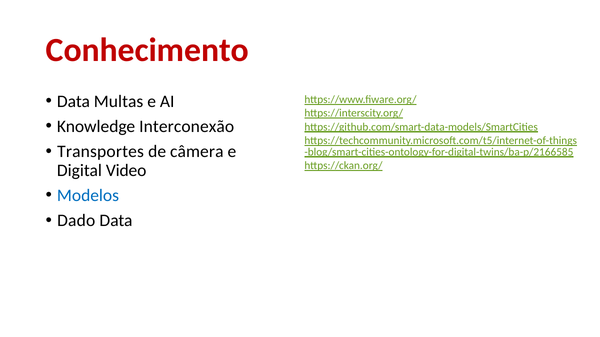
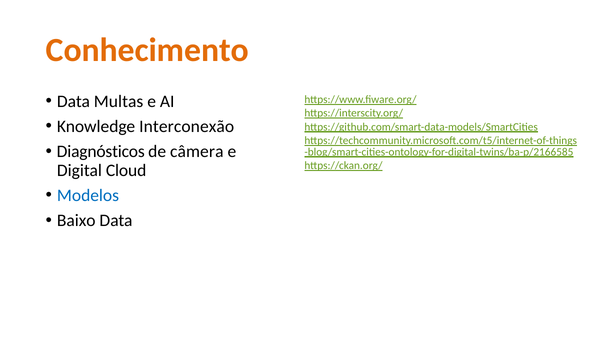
Conhecimento colour: red -> orange (147, 50)
Transportes: Transportes -> Diagnósticos (101, 152)
Video: Video -> Cloud (126, 171)
Dado: Dado -> Baixo (76, 221)
